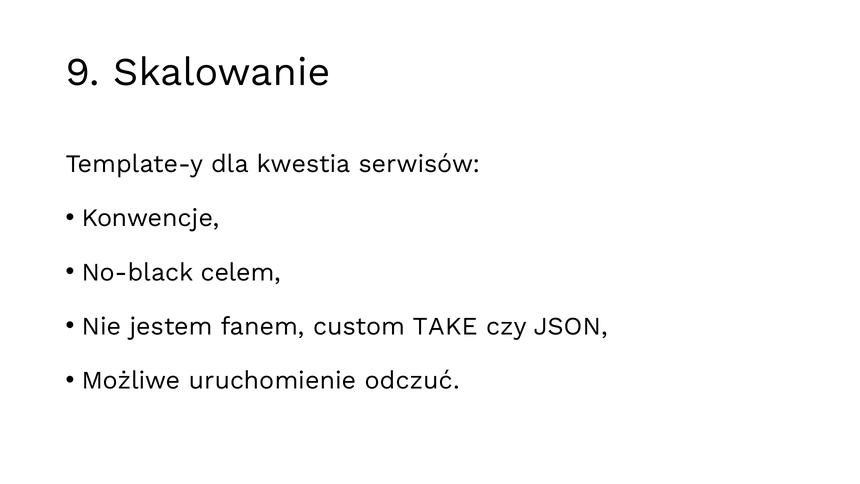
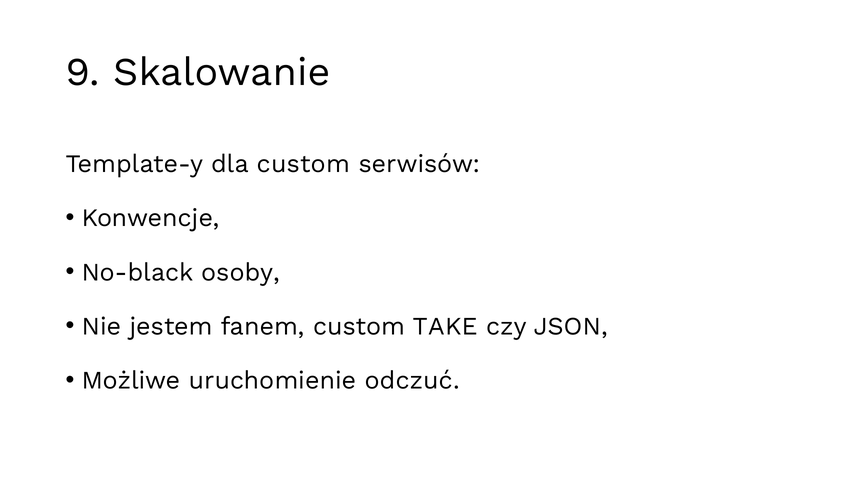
dla kwestia: kwestia -> custom (303, 164)
celem: celem -> osoby (241, 272)
